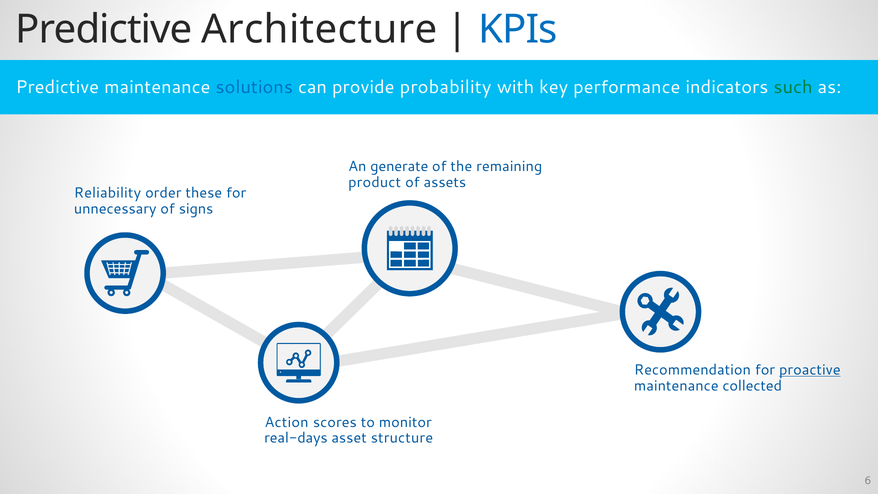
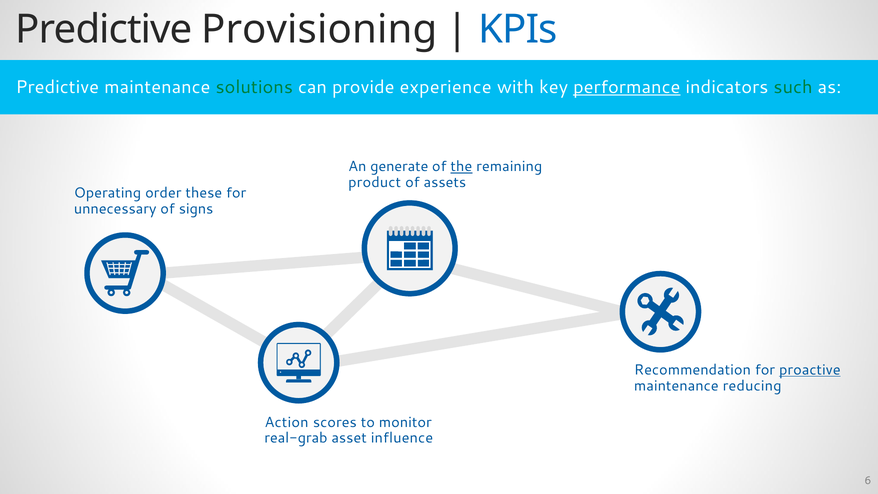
Architecture: Architecture -> Provisioning (319, 30)
solutions colour: blue -> green (254, 87)
probability: probability -> experience (446, 87)
performance underline: none -> present (627, 87)
the underline: none -> present (461, 167)
Reliability: Reliability -> Operating (108, 193)
collected: collected -> reducing (752, 386)
real-days: real-days -> real-grab (296, 438)
structure: structure -> influence (402, 438)
